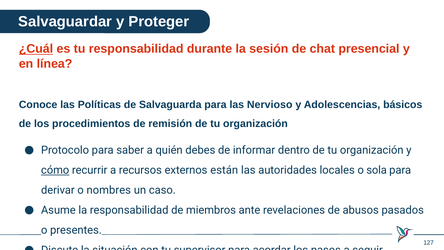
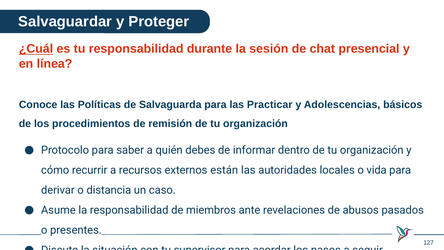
Nervioso: Nervioso -> Practicar (270, 105)
cómo underline: present -> none (55, 170)
locales o sola: sola -> vida (377, 170)
nombres: nombres -> distancia (109, 190)
